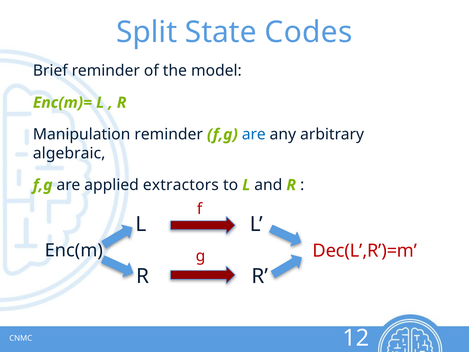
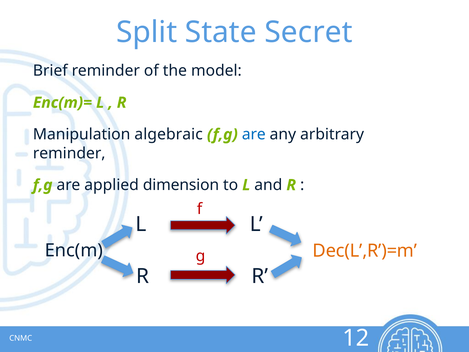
Codes: Codes -> Secret (309, 32)
Manipulation reminder: reminder -> algebraic (169, 134)
algebraic: algebraic -> reminder (69, 153)
extractors: extractors -> dimension (181, 185)
Dec(L’,R’)=m colour: red -> orange (365, 251)
